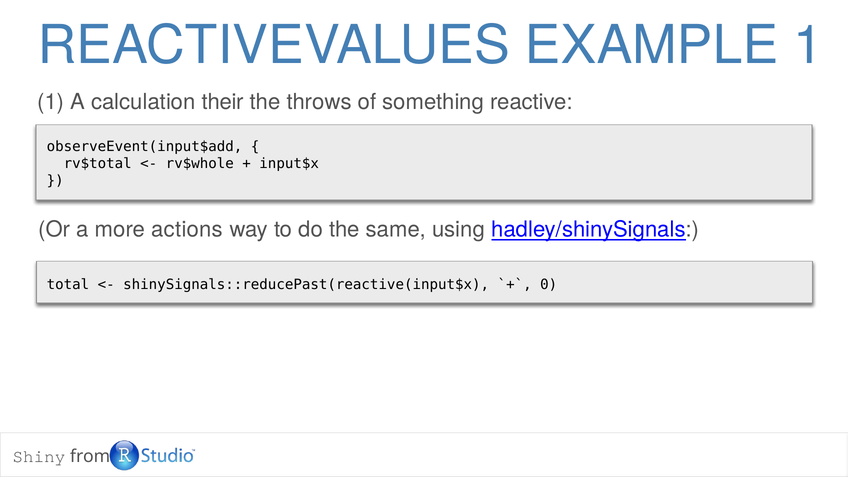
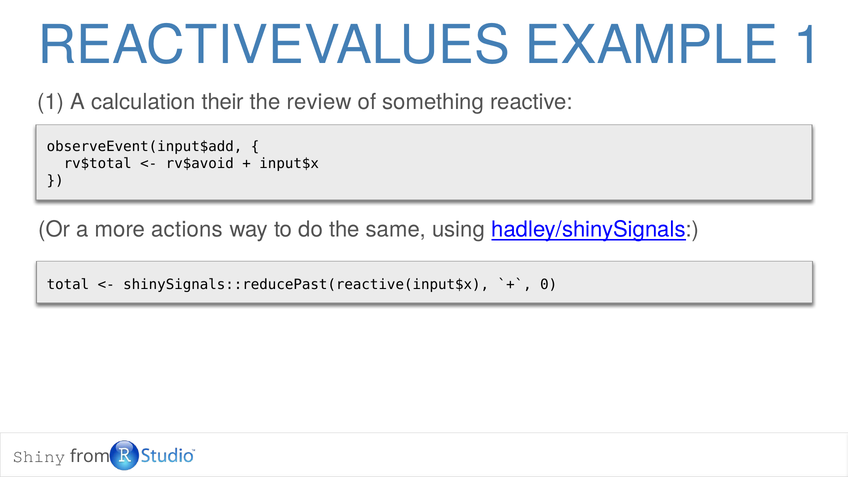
throws: throws -> review (319, 102)
rv$whole: rv$whole -> rv$avoid (200, 163)
